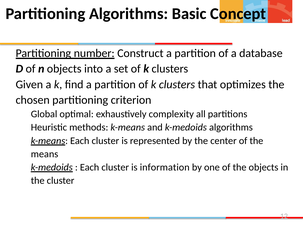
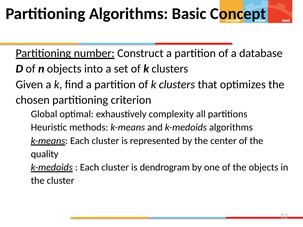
means: means -> quality (45, 154)
information: information -> dendrogram (165, 167)
